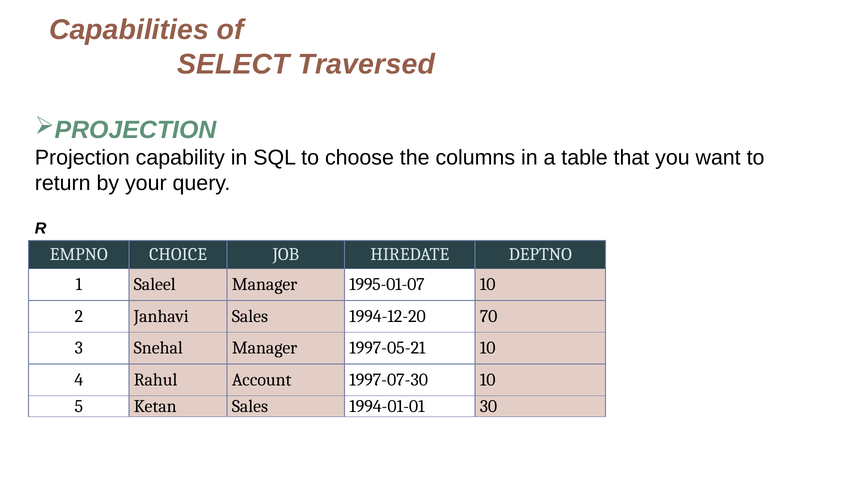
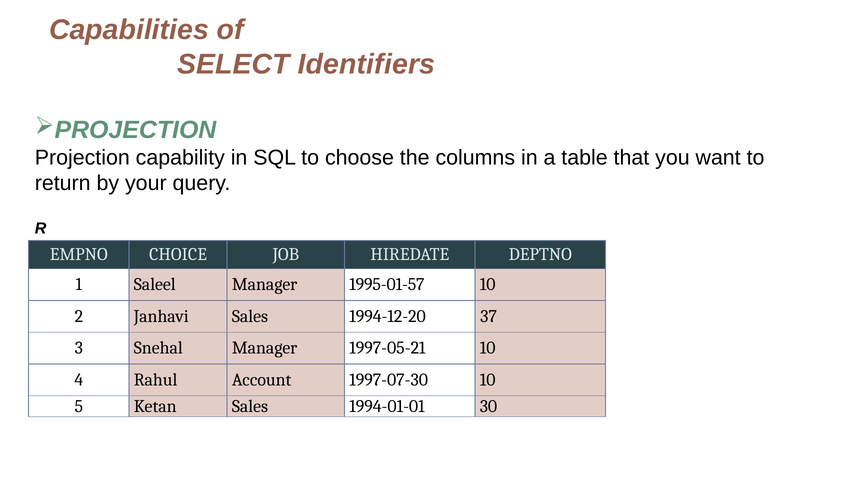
Traversed: Traversed -> Identifiers (366, 64)
1995-01-07: 1995-01-07 -> 1995-01-57 (387, 284)
70: 70 -> 37 (489, 316)
